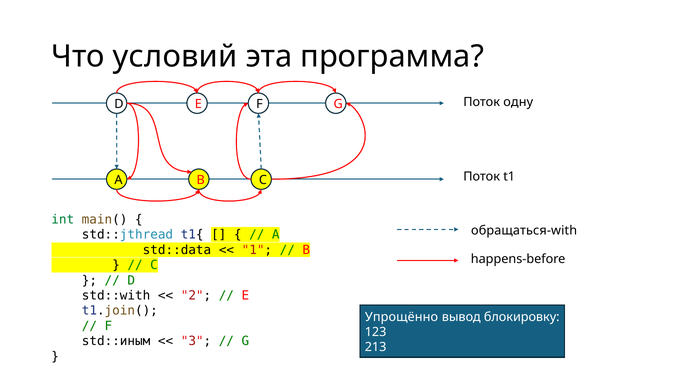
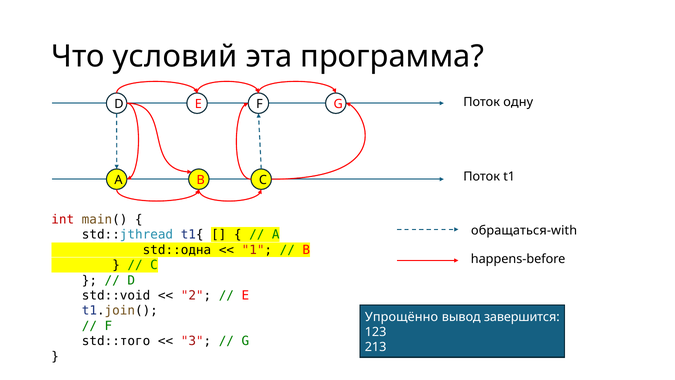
int colour: green -> red (63, 219)
std::data: std::data -> std::одна (177, 250)
std::with: std::with -> std::void (116, 295)
блокировку: блокировку -> завершится (522, 317)
std::иным: std::иным -> std::того (116, 341)
